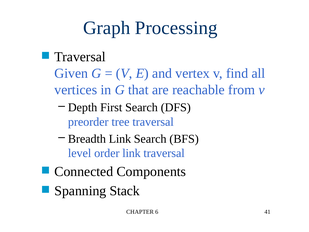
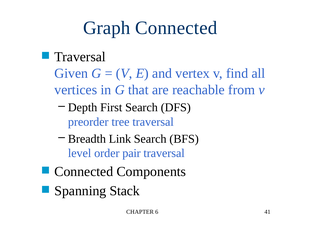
Graph Processing: Processing -> Connected (176, 28)
order link: link -> pair (132, 153)
